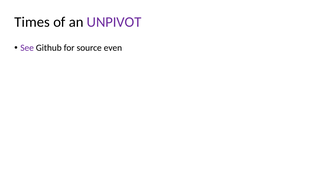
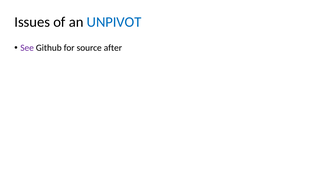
Times: Times -> Issues (32, 22)
UNPIVOT colour: purple -> blue (114, 22)
even: even -> after (113, 48)
